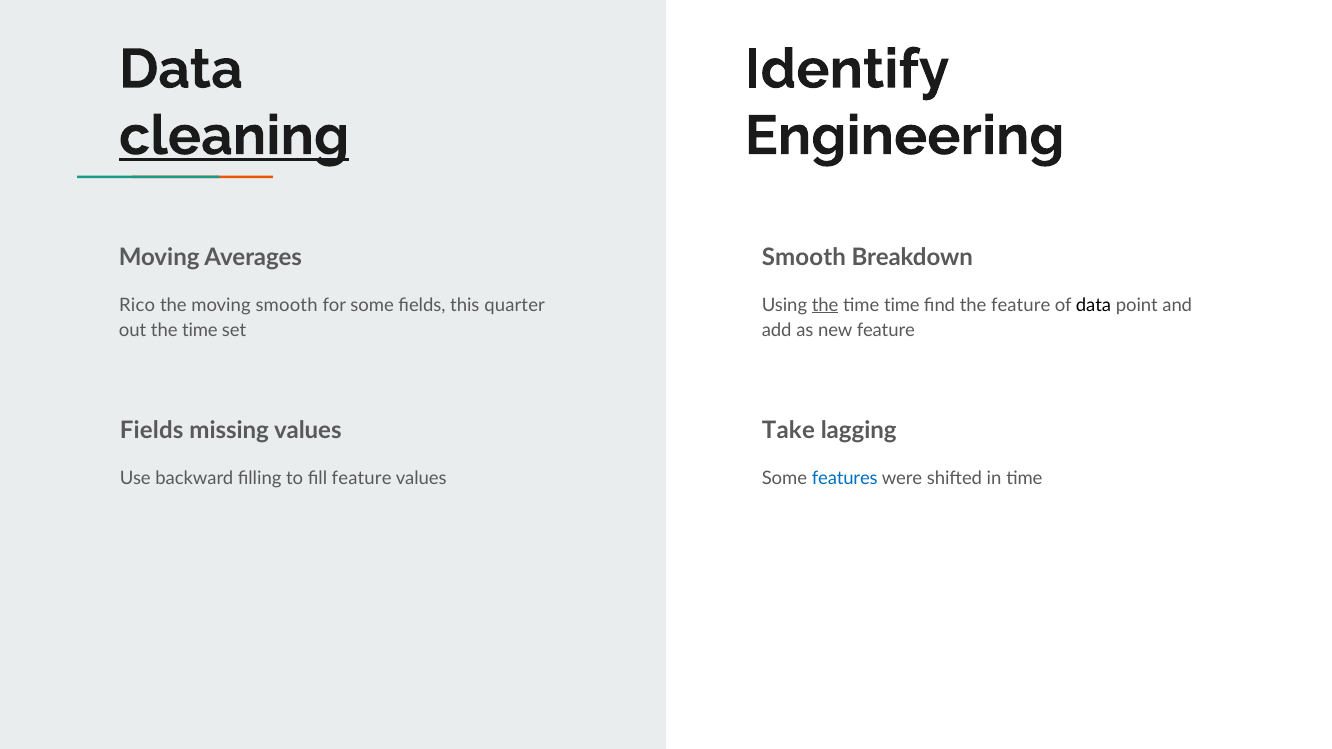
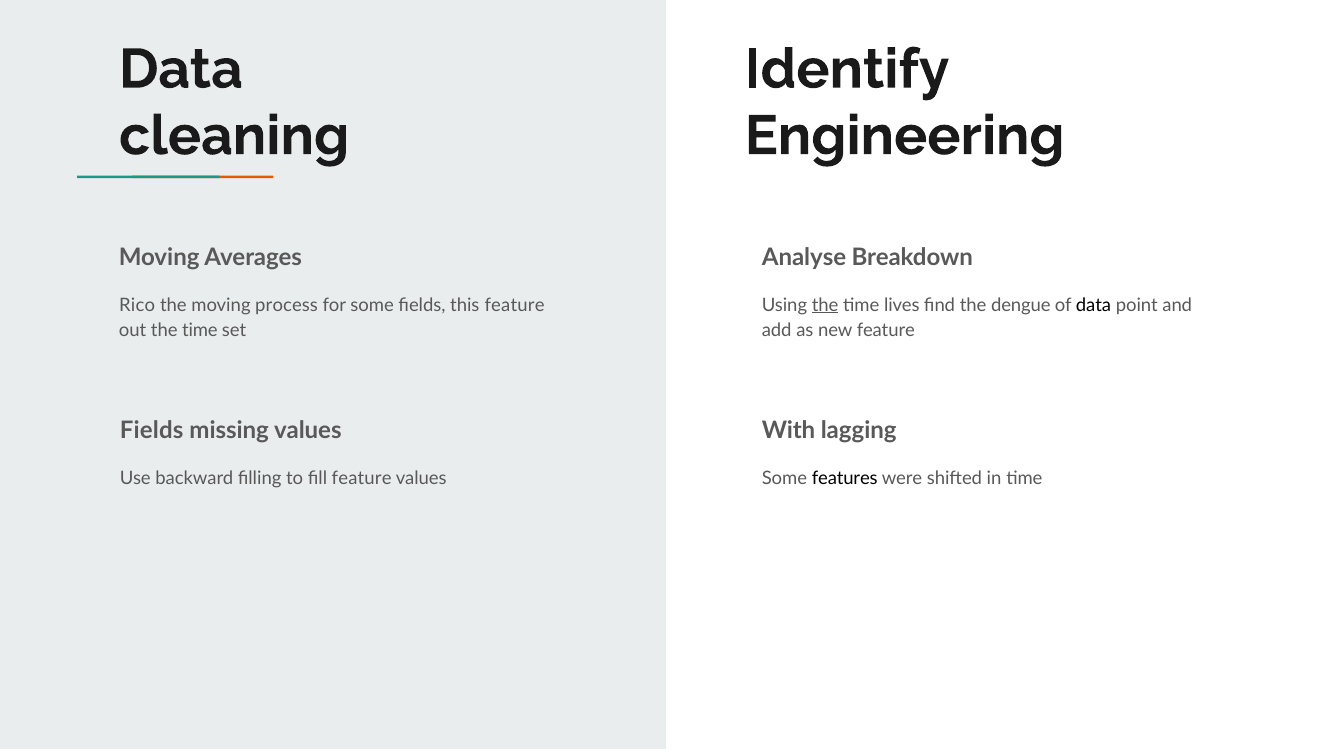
cleaning underline: present -> none (234, 136)
Smooth: Smooth -> Analyse (804, 258)
moving smooth: smooth -> process (287, 305)
this quarter: quarter -> feature (515, 305)
time time: time -> lives (902, 305)
the feature: feature -> dengue (1021, 305)
Take: Take -> With (789, 431)
features colour: blue -> black (845, 478)
